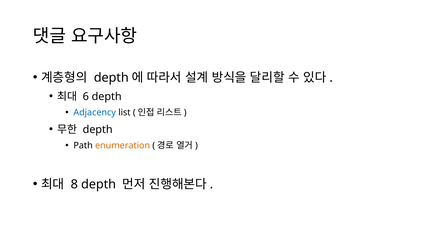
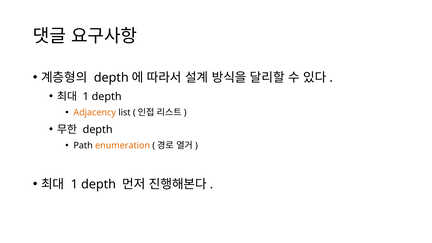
6: 6 -> 1 (86, 97)
Adjacency colour: blue -> orange (95, 113)
8: 8 -> 1 (74, 184)
